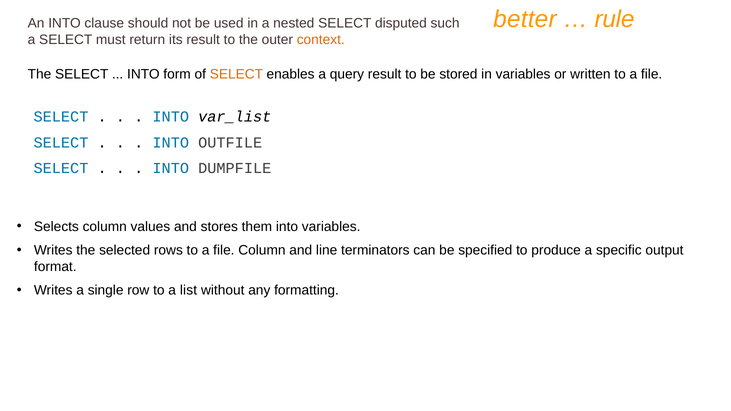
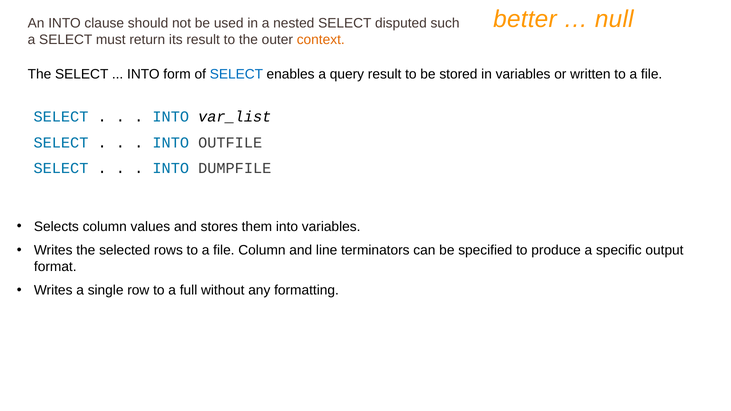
rule: rule -> null (614, 19)
SELECT colour: orange -> blue (236, 74)
list: list -> full (189, 291)
